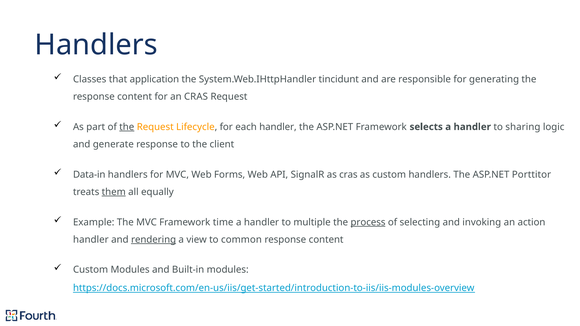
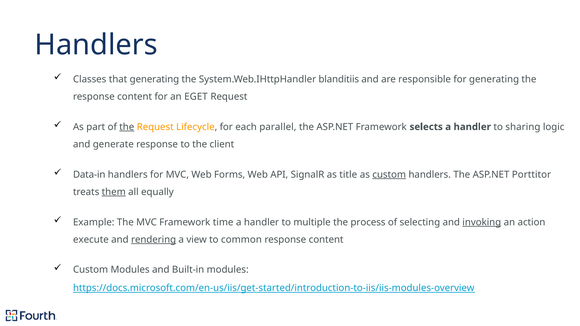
that application: application -> generating (154, 79)
tincidunt: tincidunt -> blanditiis (339, 79)
an CRAS: CRAS -> EGET (196, 97)
each handler: handler -> parallel (278, 127)
as cras: cras -> title (348, 175)
custom underline: none -> present (389, 175)
process underline: present -> none (368, 222)
invoking underline: none -> present (482, 222)
handler: handler -> execute (91, 240)
